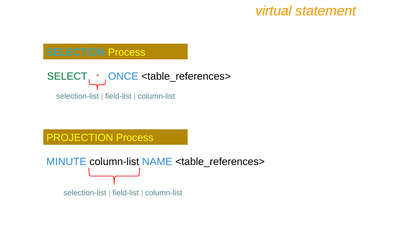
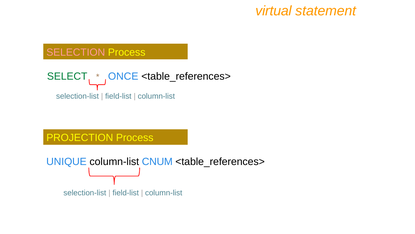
SELECTION colour: light blue -> pink (76, 52)
MINUTE: MINUTE -> UNIQUE (66, 161)
NAME: NAME -> CNUM (157, 161)
